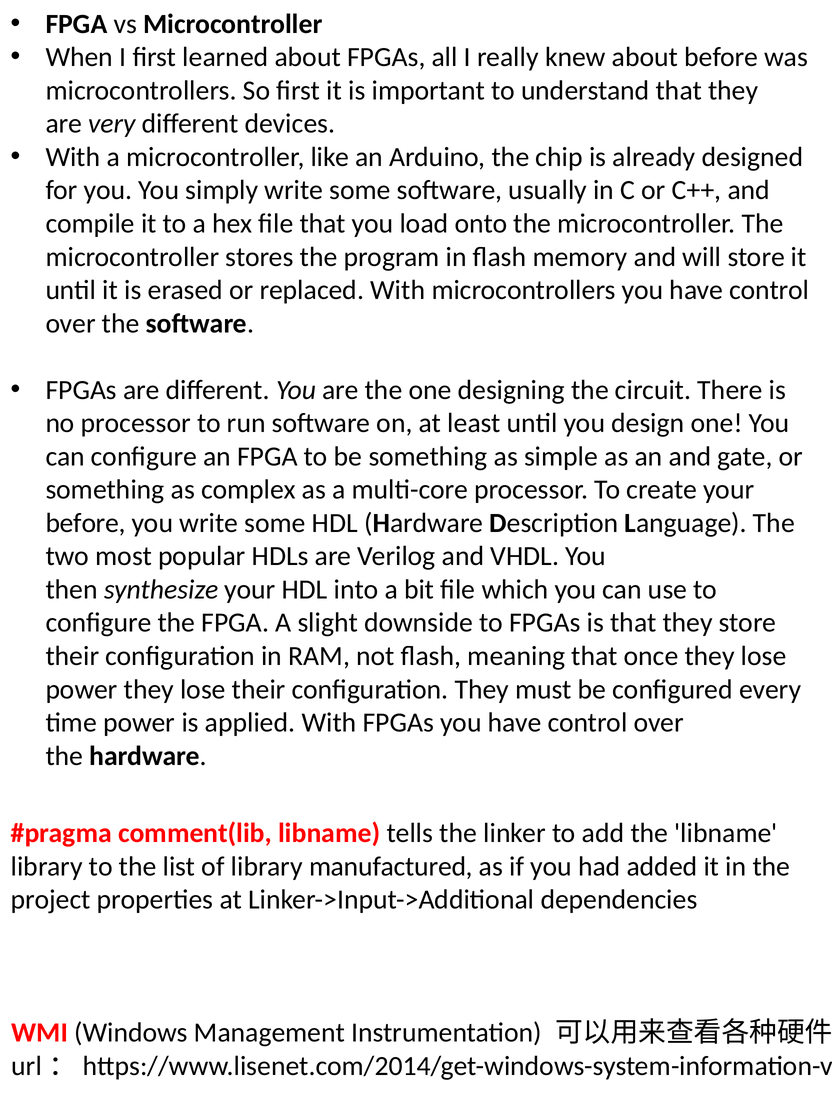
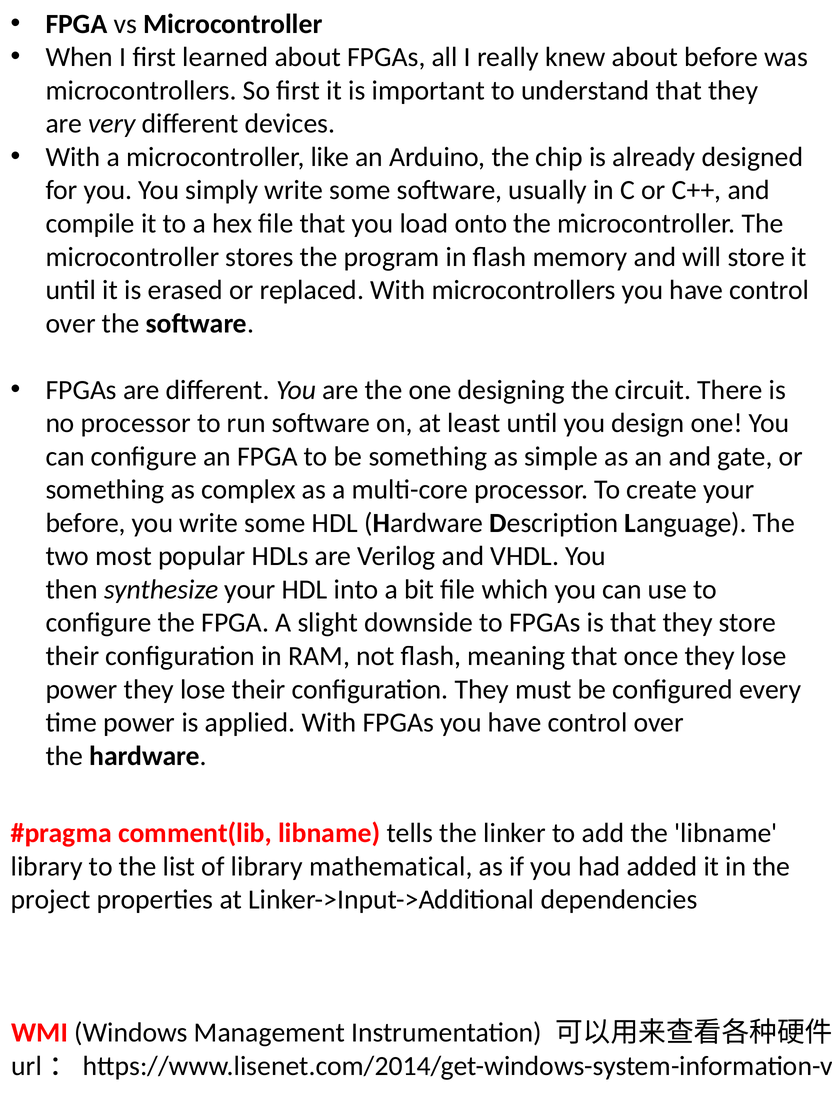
manufactured: manufactured -> mathematical (391, 867)
